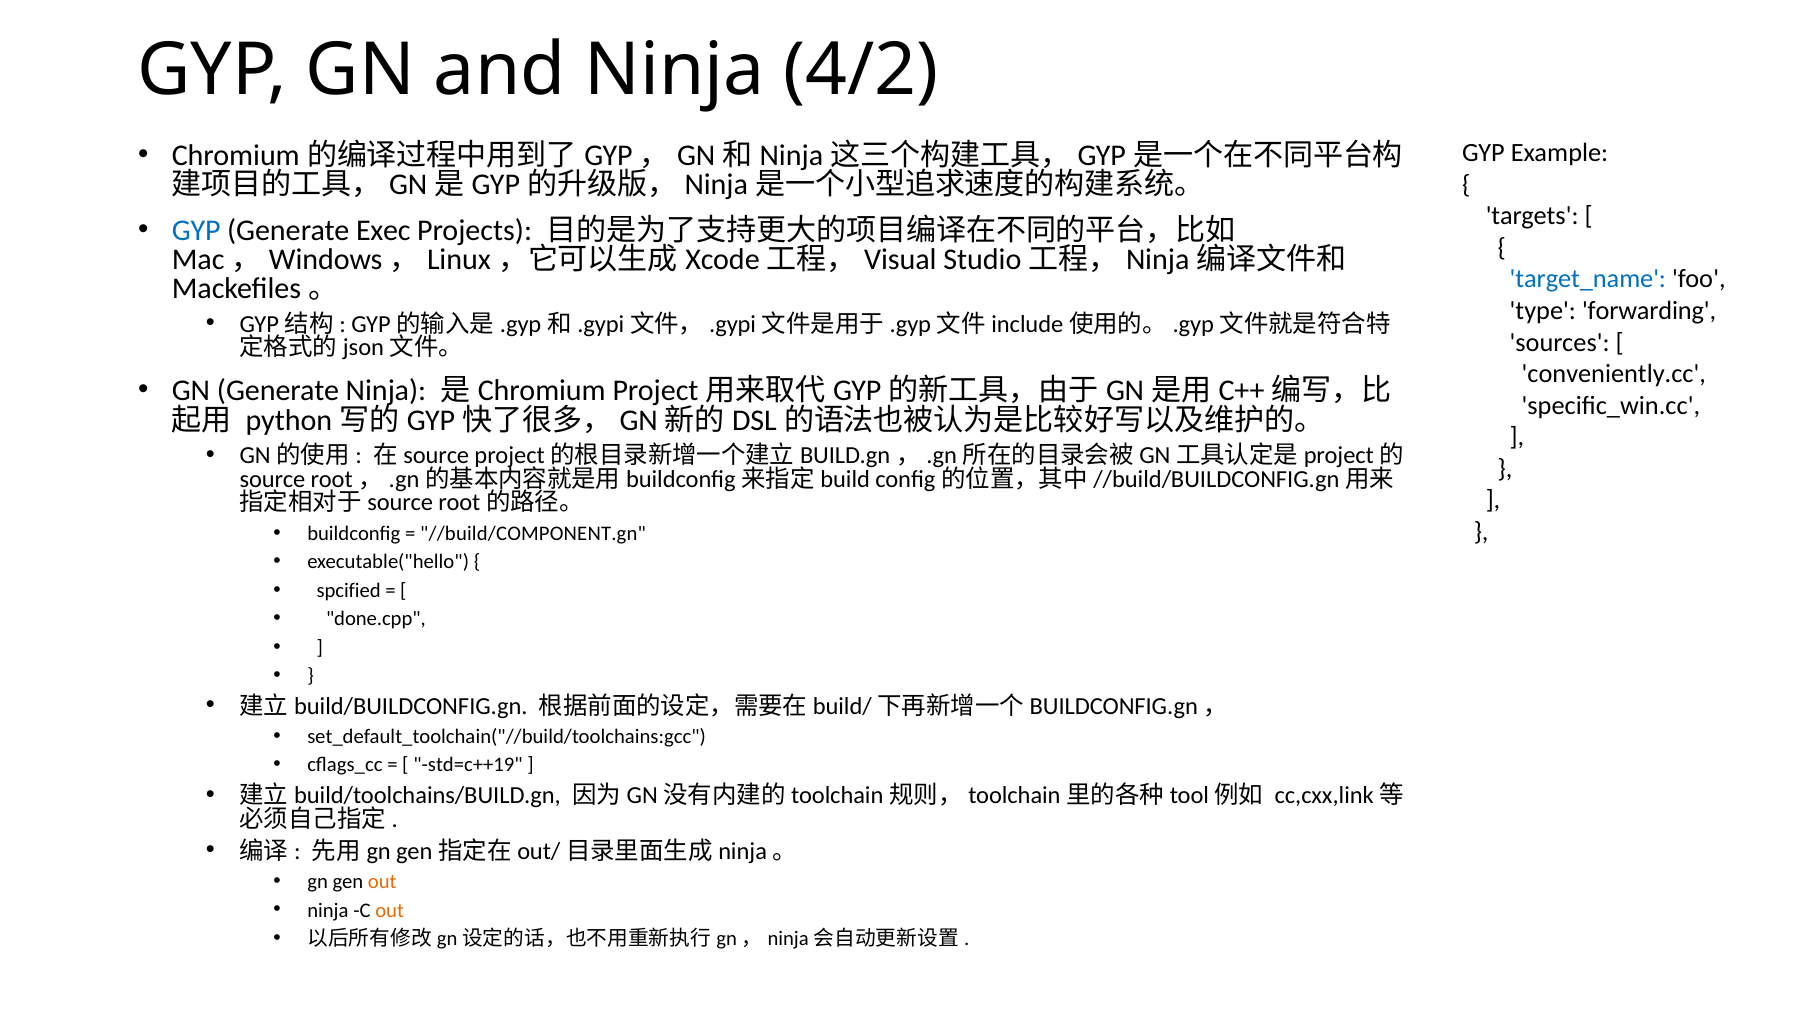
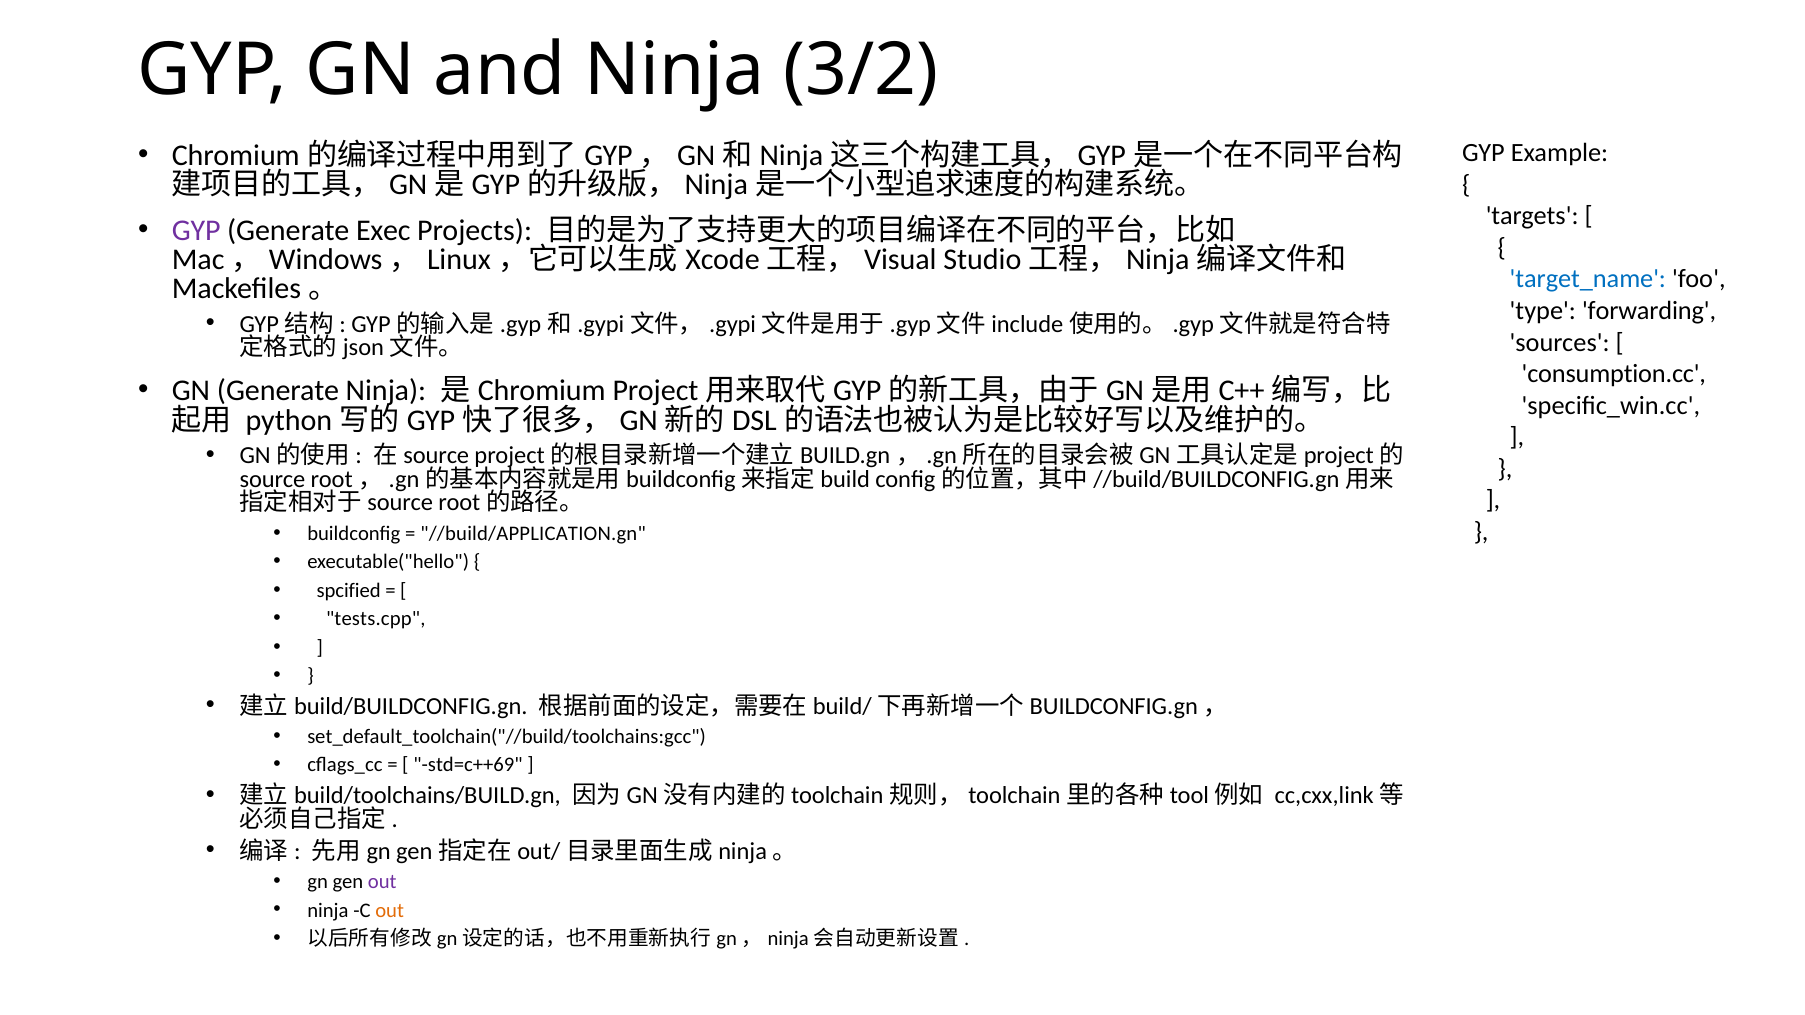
4/2: 4/2 -> 3/2 (861, 70)
GYP colour: blue -> purple (196, 231)
conveniently.cc: conveniently.cc -> consumption.cc (1614, 374)
//build/COMPONENT.gn: //build/COMPONENT.gn -> //build/APPLICATION.gn (533, 533)
done.cpp: done.cpp -> tests.cpp (376, 619)
std=c++19: std=c++19 -> std=c++69 (468, 765)
out colour: orange -> purple (382, 882)
